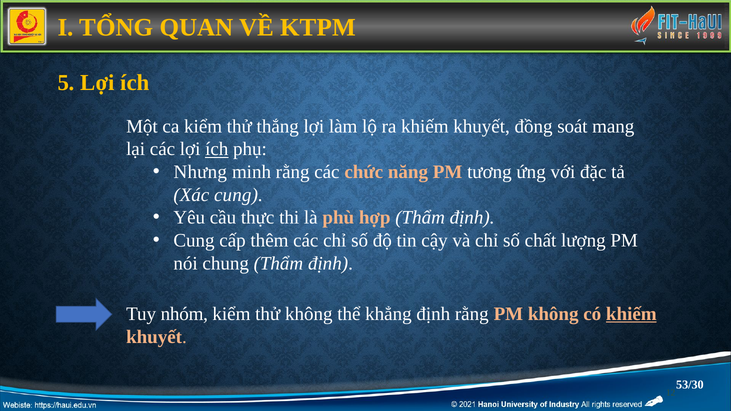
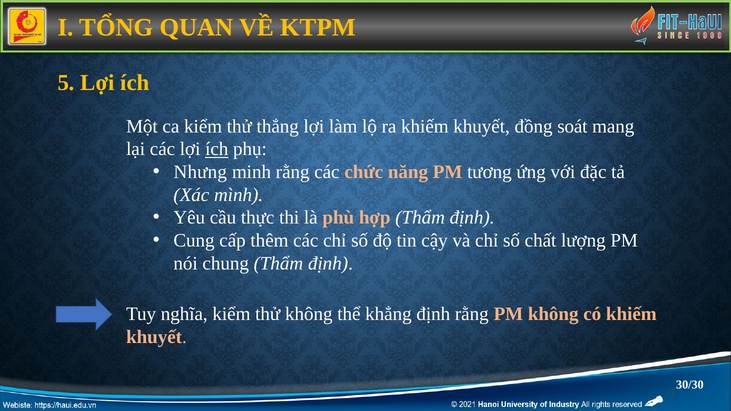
Xác cung: cung -> mình (239, 195)
nhóm: nhóm -> nghĩa (184, 314)
khiếm underline: present -> none (631, 314)
53/30: 53/30 -> 30/30 (690, 385)
